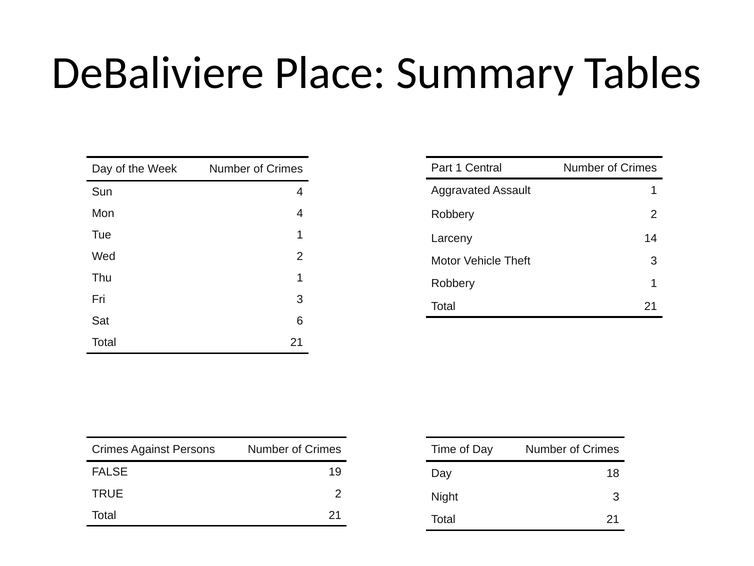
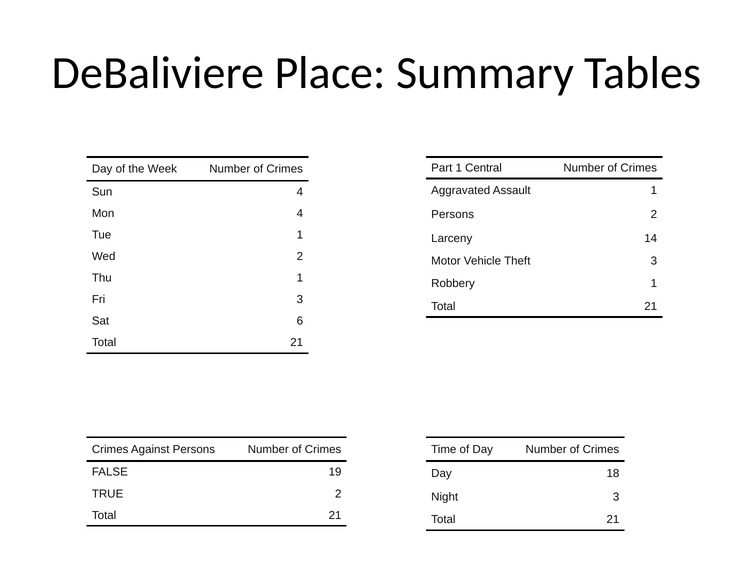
Robbery: Robbery -> Persons (453, 214)
